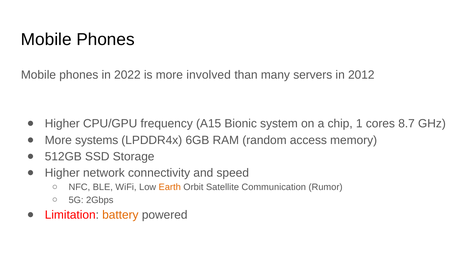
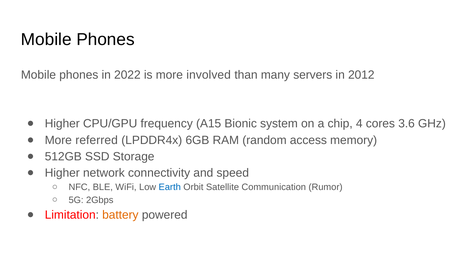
1: 1 -> 4 (359, 124)
8.7: 8.7 -> 3.6 (407, 124)
systems: systems -> referred (97, 140)
Earth colour: orange -> blue (170, 187)
